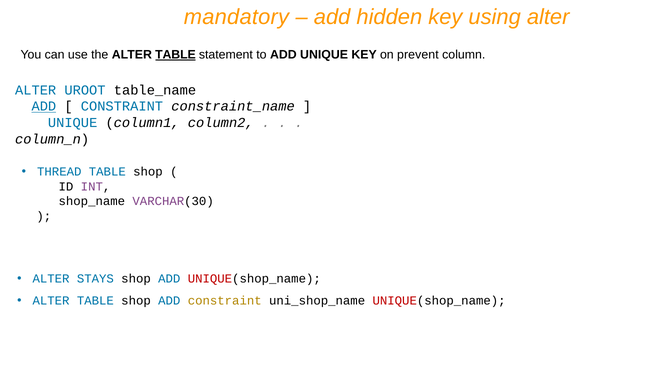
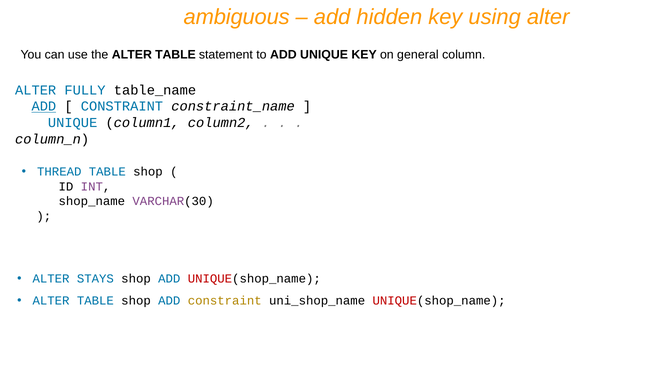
mandatory: mandatory -> ambiguous (237, 17)
TABLE underline: present -> none (175, 55)
prevent: prevent -> general (418, 55)
UROOT: UROOT -> FULLY (85, 90)
